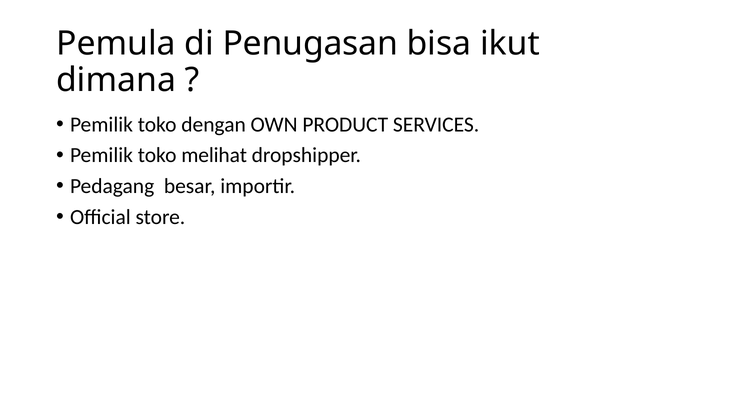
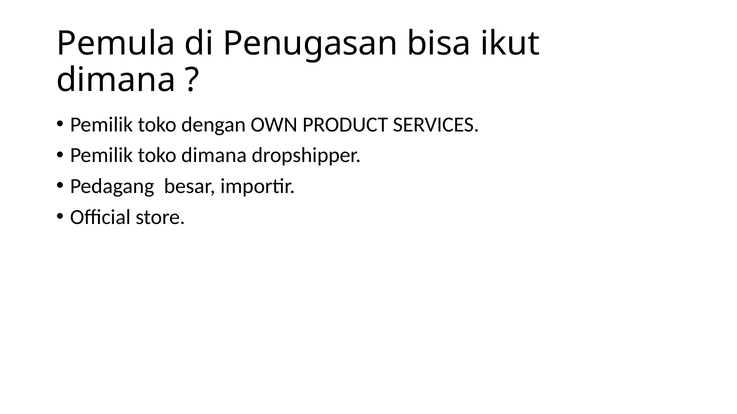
toko melihat: melihat -> dimana (214, 156)
